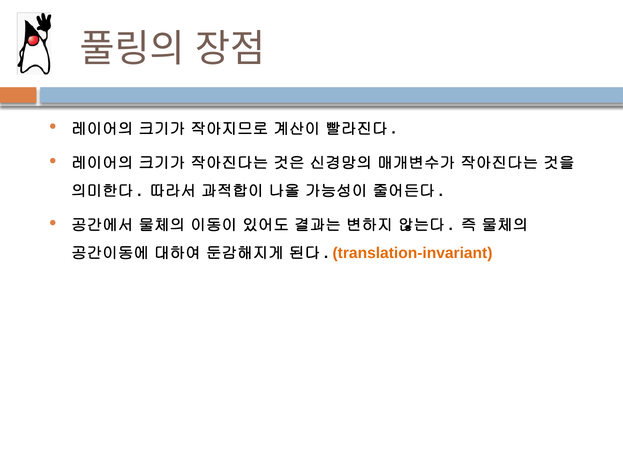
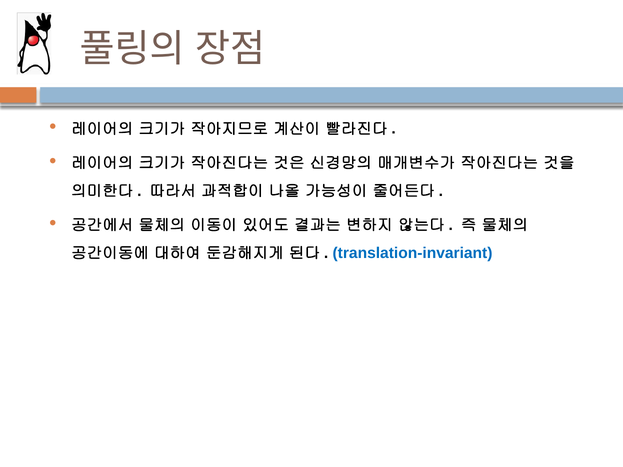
translation-invariant colour: orange -> blue (413, 253)
